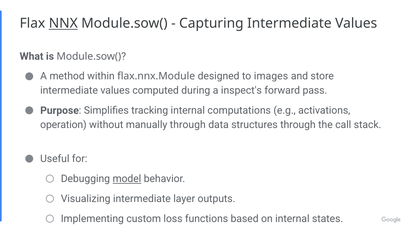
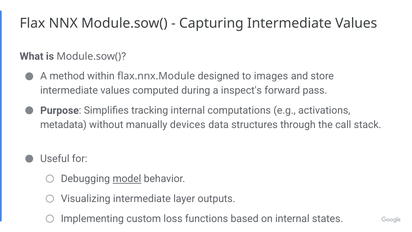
NNX underline: present -> none (63, 23)
operation: operation -> metadata (63, 125)
manually through: through -> devices (188, 125)
